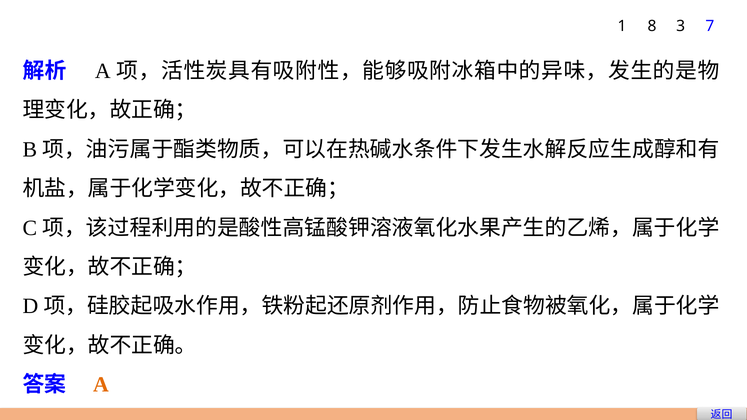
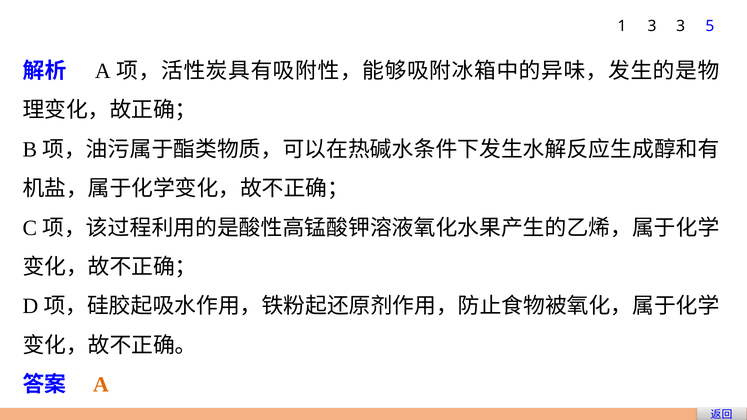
1 8: 8 -> 3 (652, 26)
7: 7 -> 5 (710, 26)
